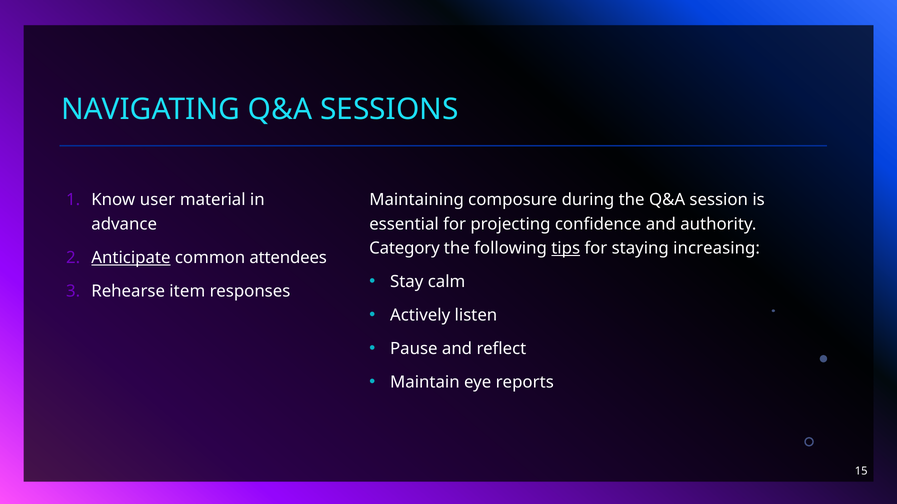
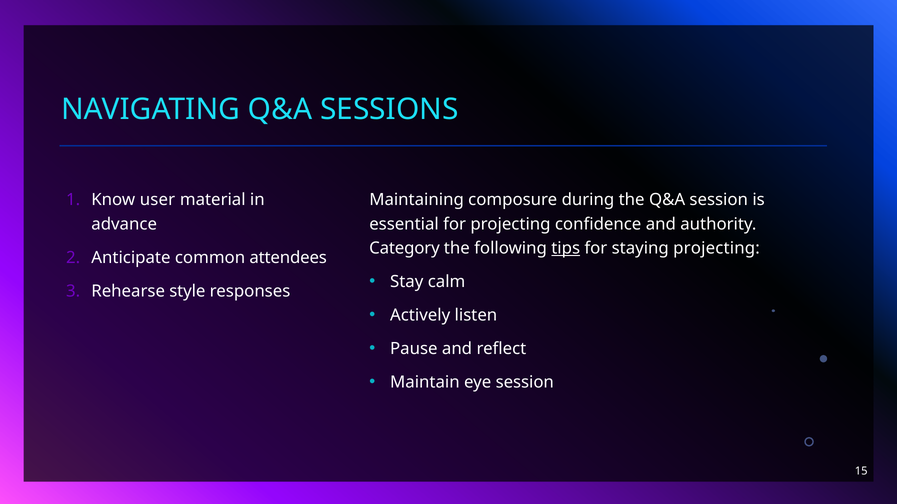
staying increasing: increasing -> projecting (717, 248)
Anticipate underline: present -> none (131, 258)
item: item -> style (187, 291)
eye reports: reports -> session (525, 383)
